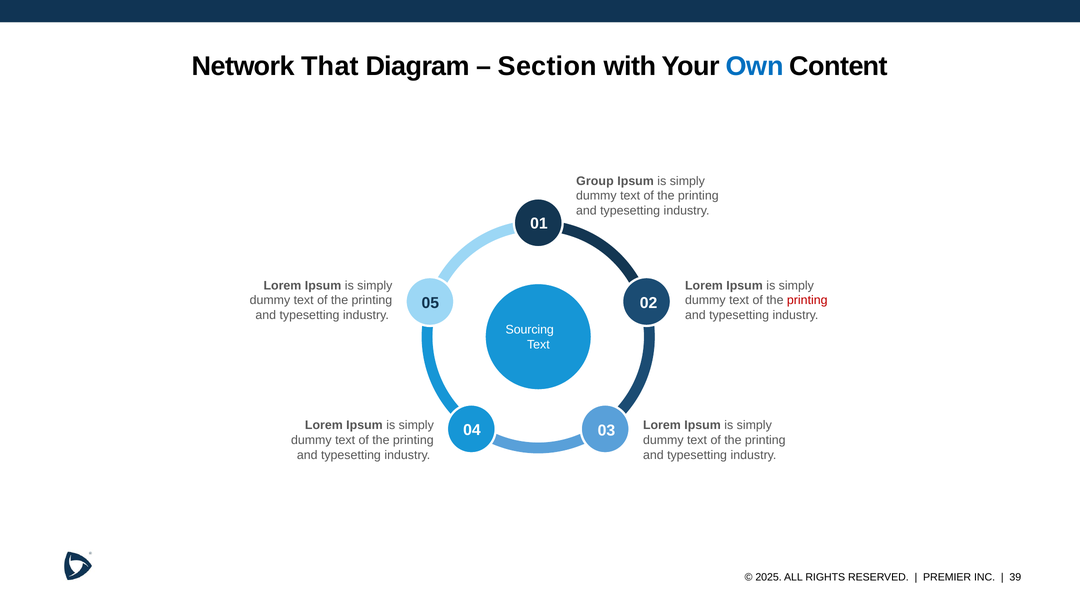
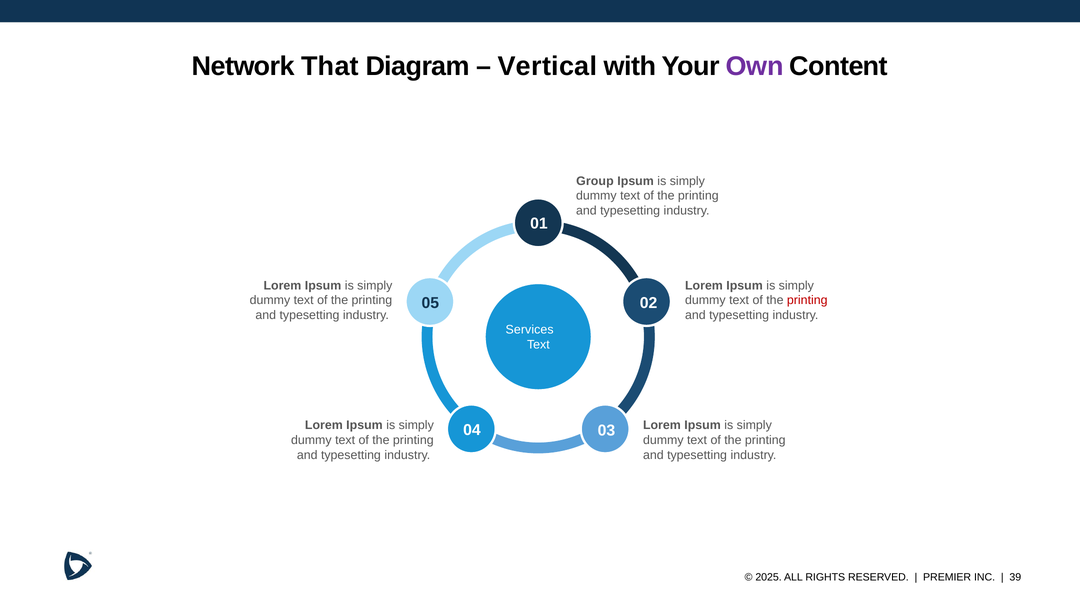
Section: Section -> Vertical (547, 66)
Own colour: blue -> purple (755, 66)
Sourcing: Sourcing -> Services (530, 330)
